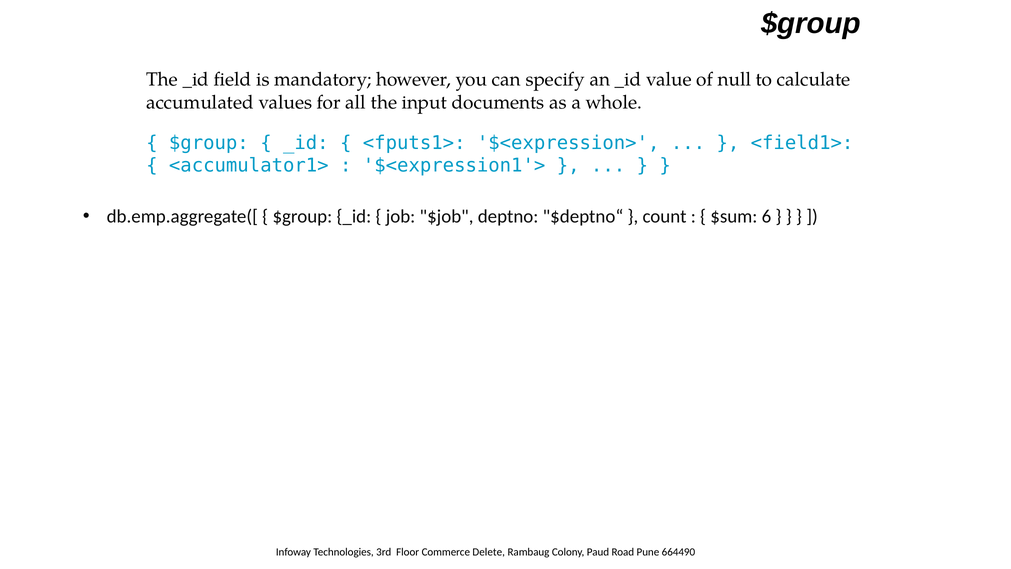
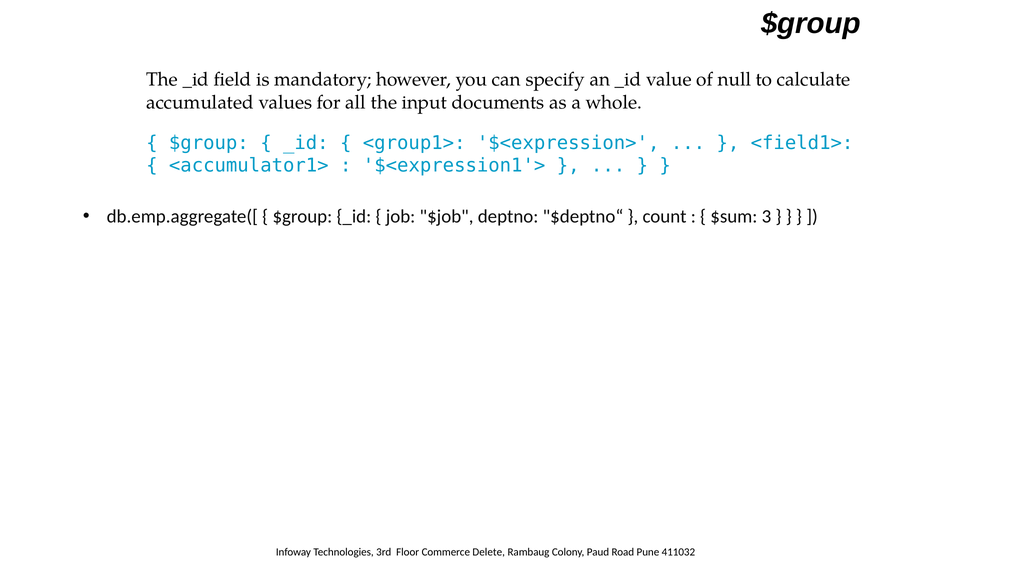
<fputs1>: <fputs1> -> <group1> (414, 143)
6: 6 -> 3 (766, 216)
664490: 664490 -> 411032 (678, 552)
